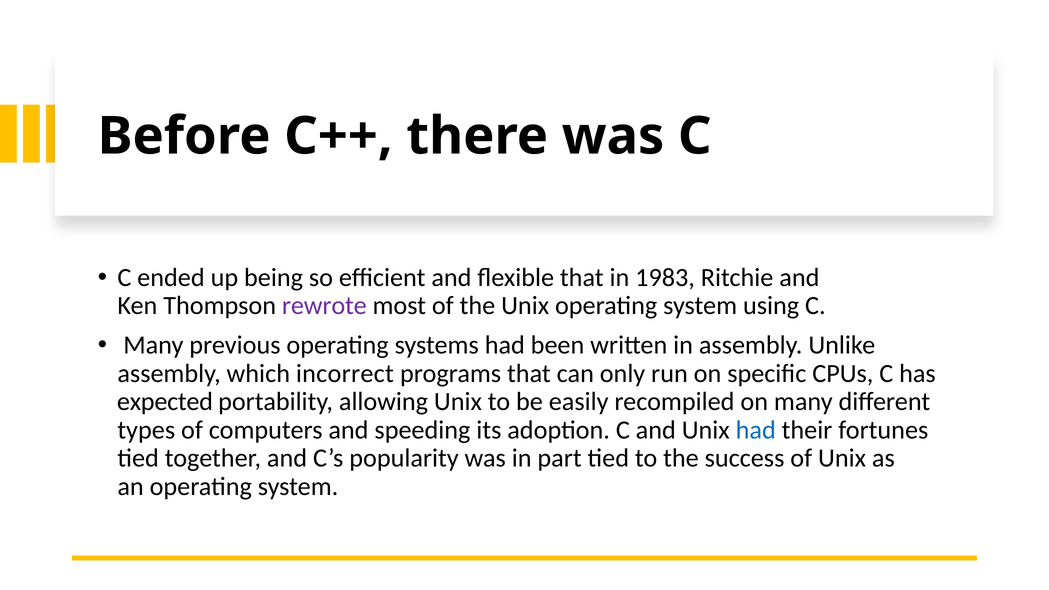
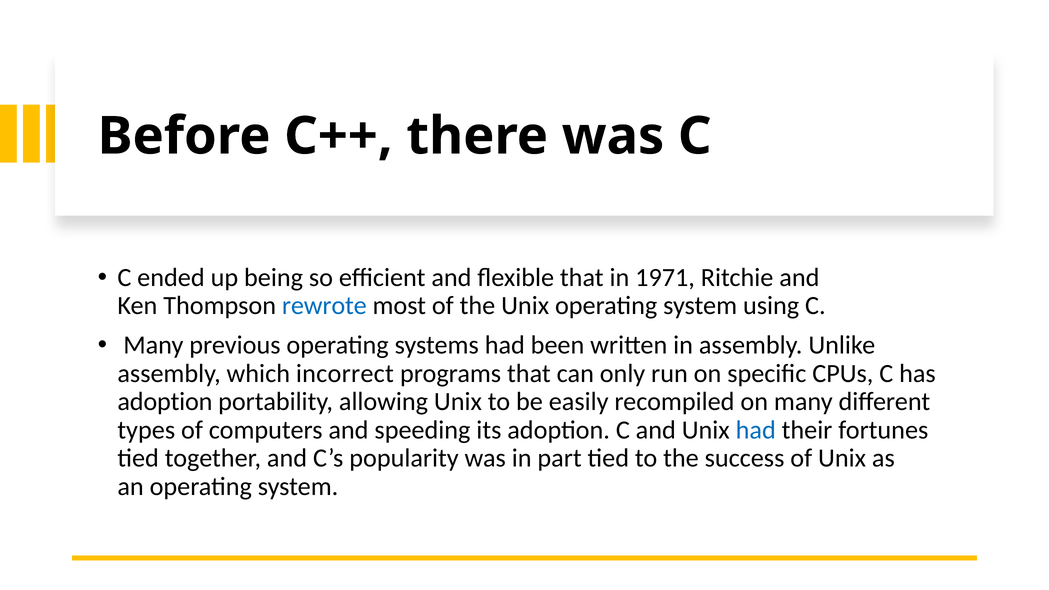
1983: 1983 -> 1971 (665, 278)
rewrote colour: purple -> blue (324, 306)
expected: expected -> adoption (165, 402)
